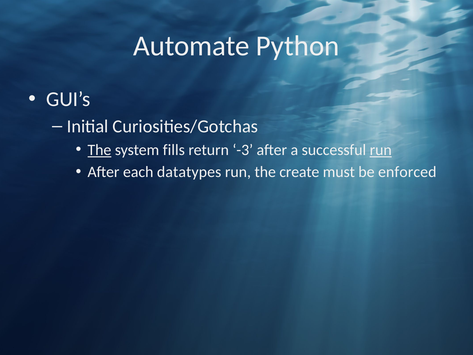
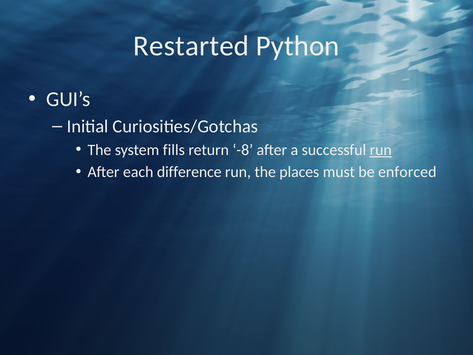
Automate: Automate -> Restarted (191, 46)
The underline: present -> none (99, 150)
-3: -3 -> -8 (243, 150)
datatypes: datatypes -> difference (189, 172)
create: create -> places (299, 172)
